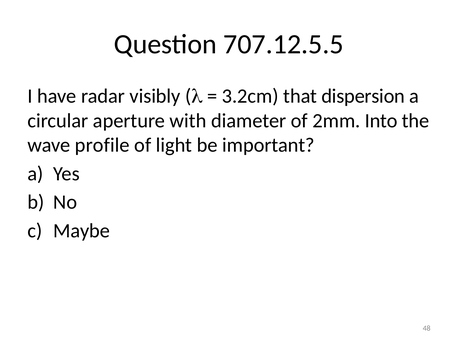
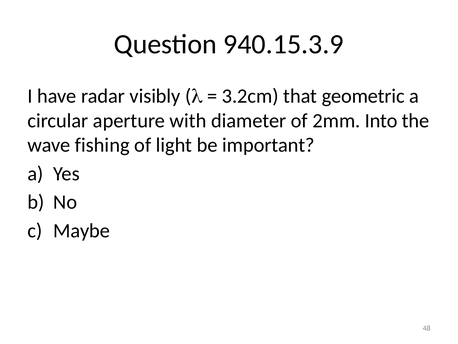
707.12.5.5: 707.12.5.5 -> 940.15.3.9 (283, 44)
dispersion: dispersion -> geometric (363, 96)
profile: profile -> fishing (102, 145)
